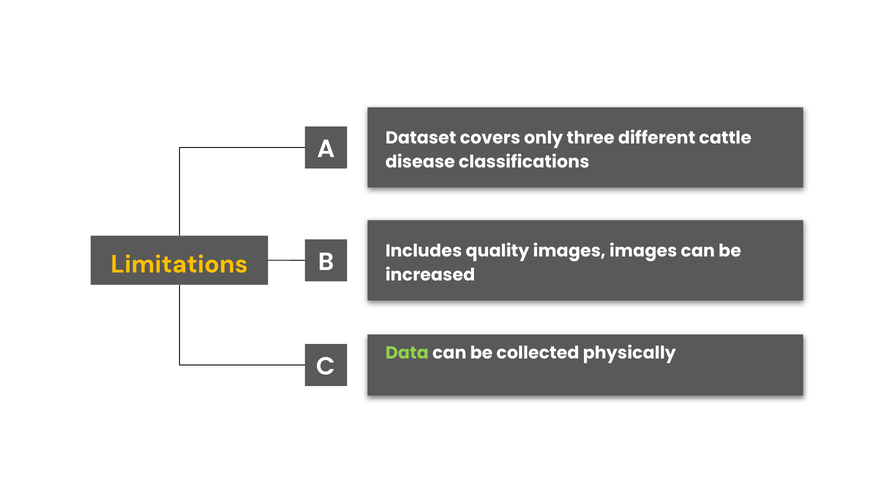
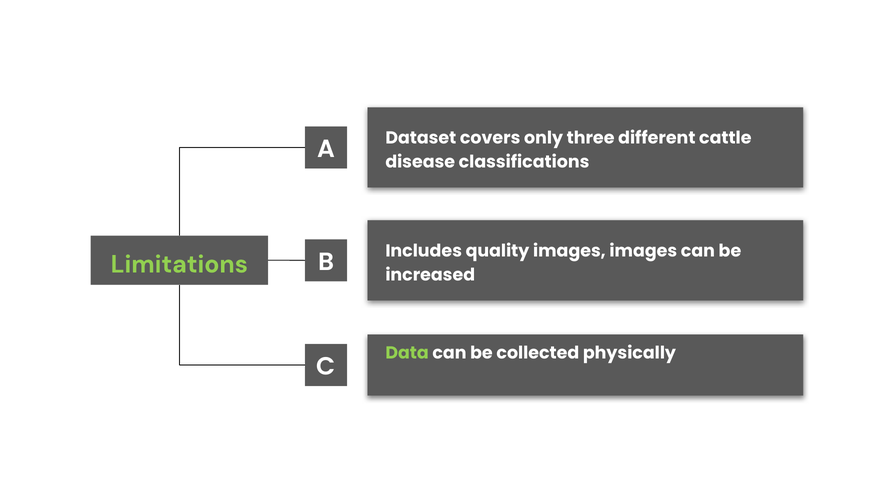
Limitations colour: yellow -> light green (179, 264)
